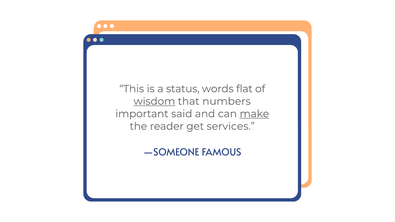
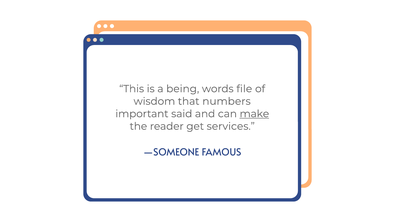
status: status -> being (183, 89)
flat: flat -> file (244, 89)
wisdom underline: present -> none (154, 101)
